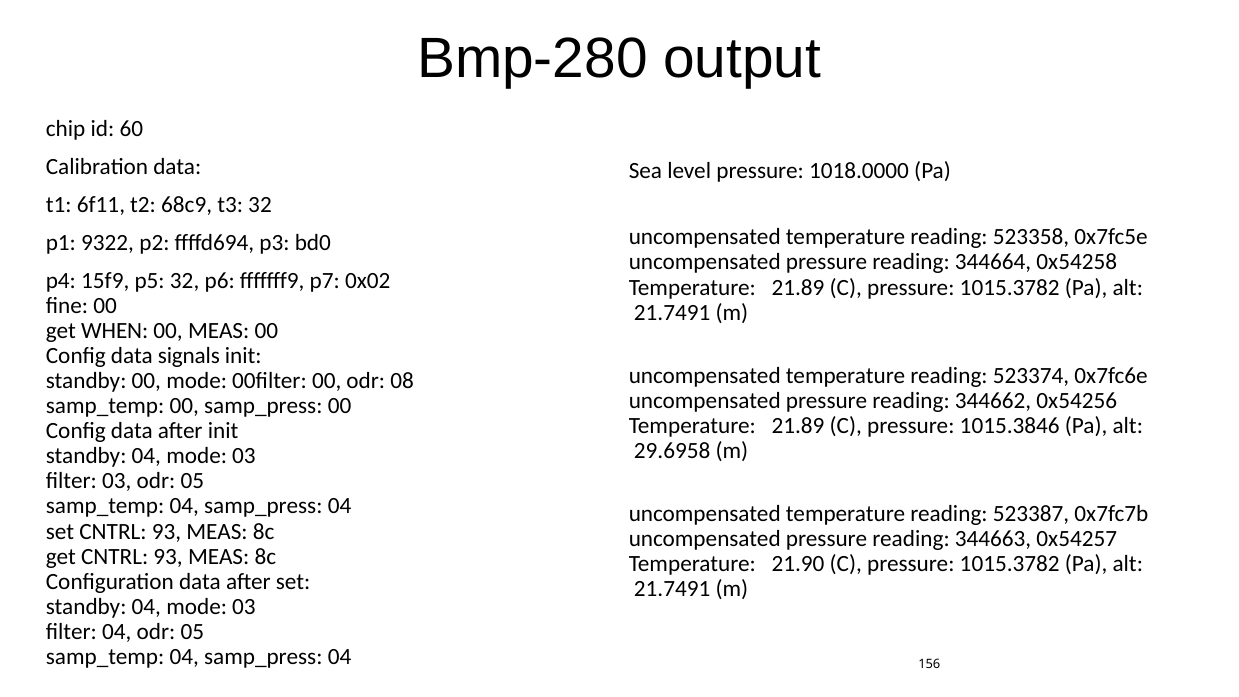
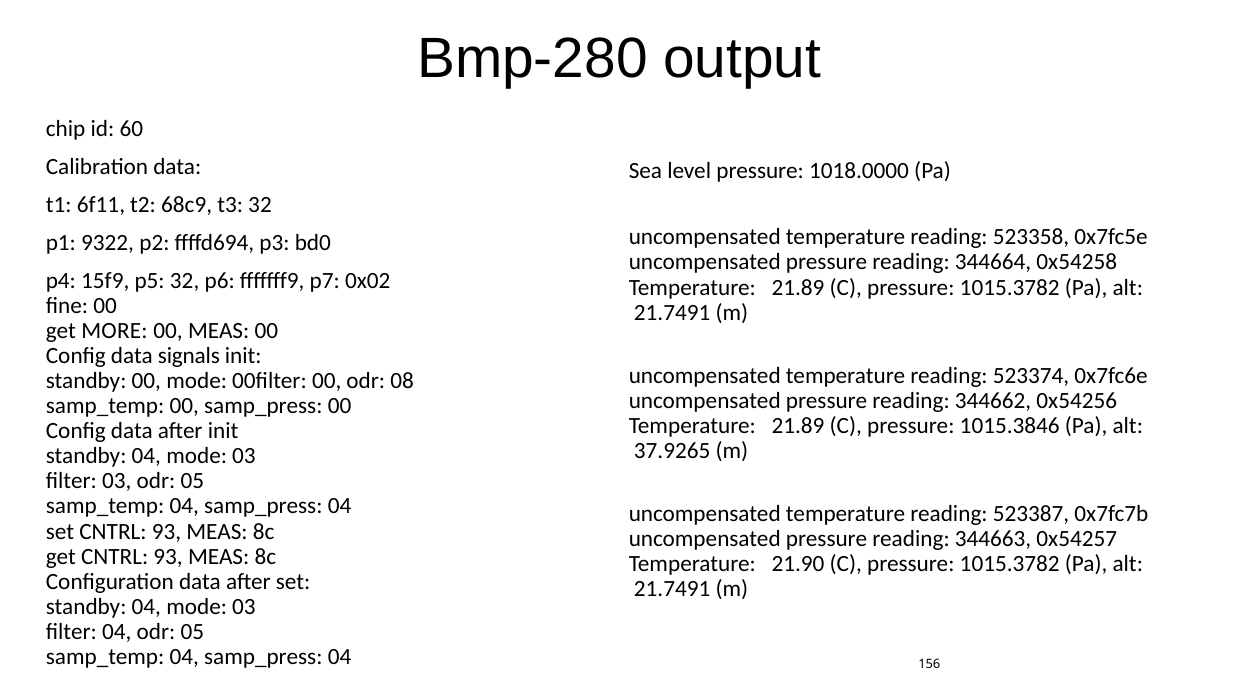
WHEN: WHEN -> MORE (115, 331)
29.6958: 29.6958 -> 37.9265 (672, 451)
